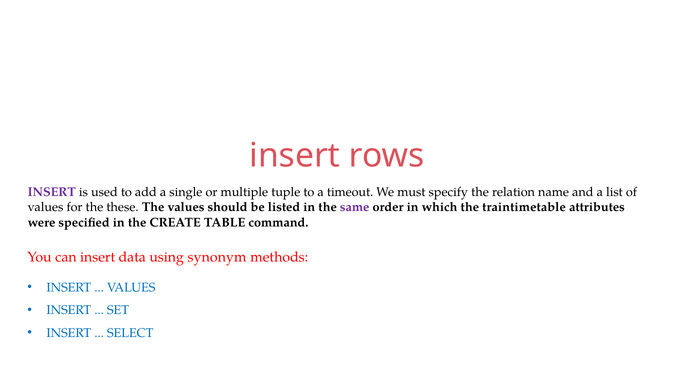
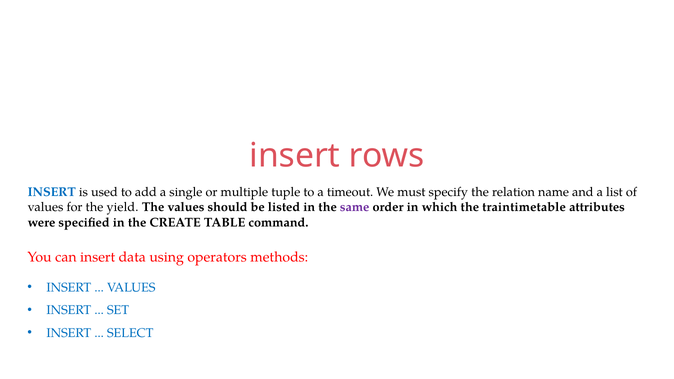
INSERT colour: purple -> blue (52, 192)
these: these -> yield (122, 207)
synonym: synonym -> operators (217, 257)
